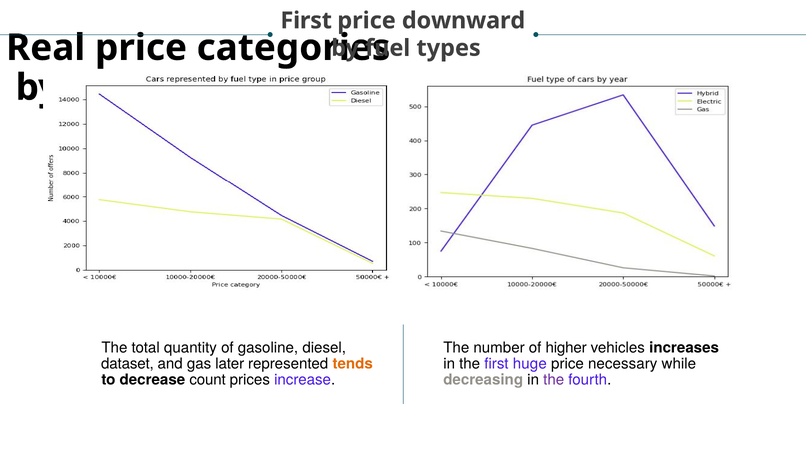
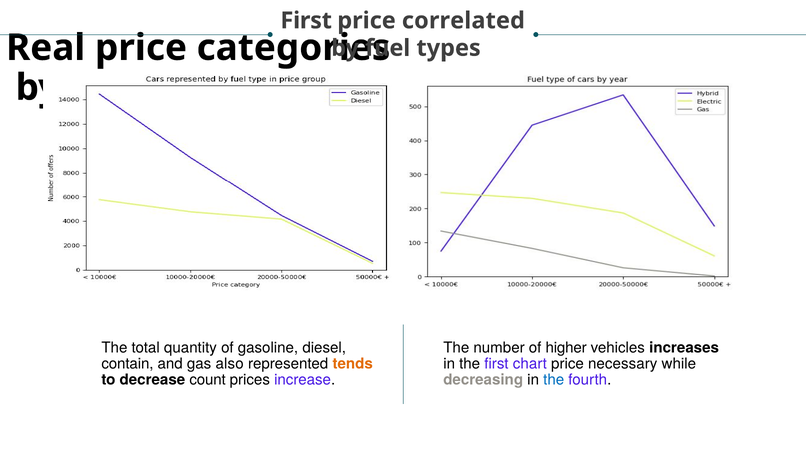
downward: downward -> correlated (463, 21)
dataset: dataset -> contain (127, 364)
later: later -> also (230, 364)
huge: huge -> chart (530, 364)
the colour: purple -> blue (554, 380)
